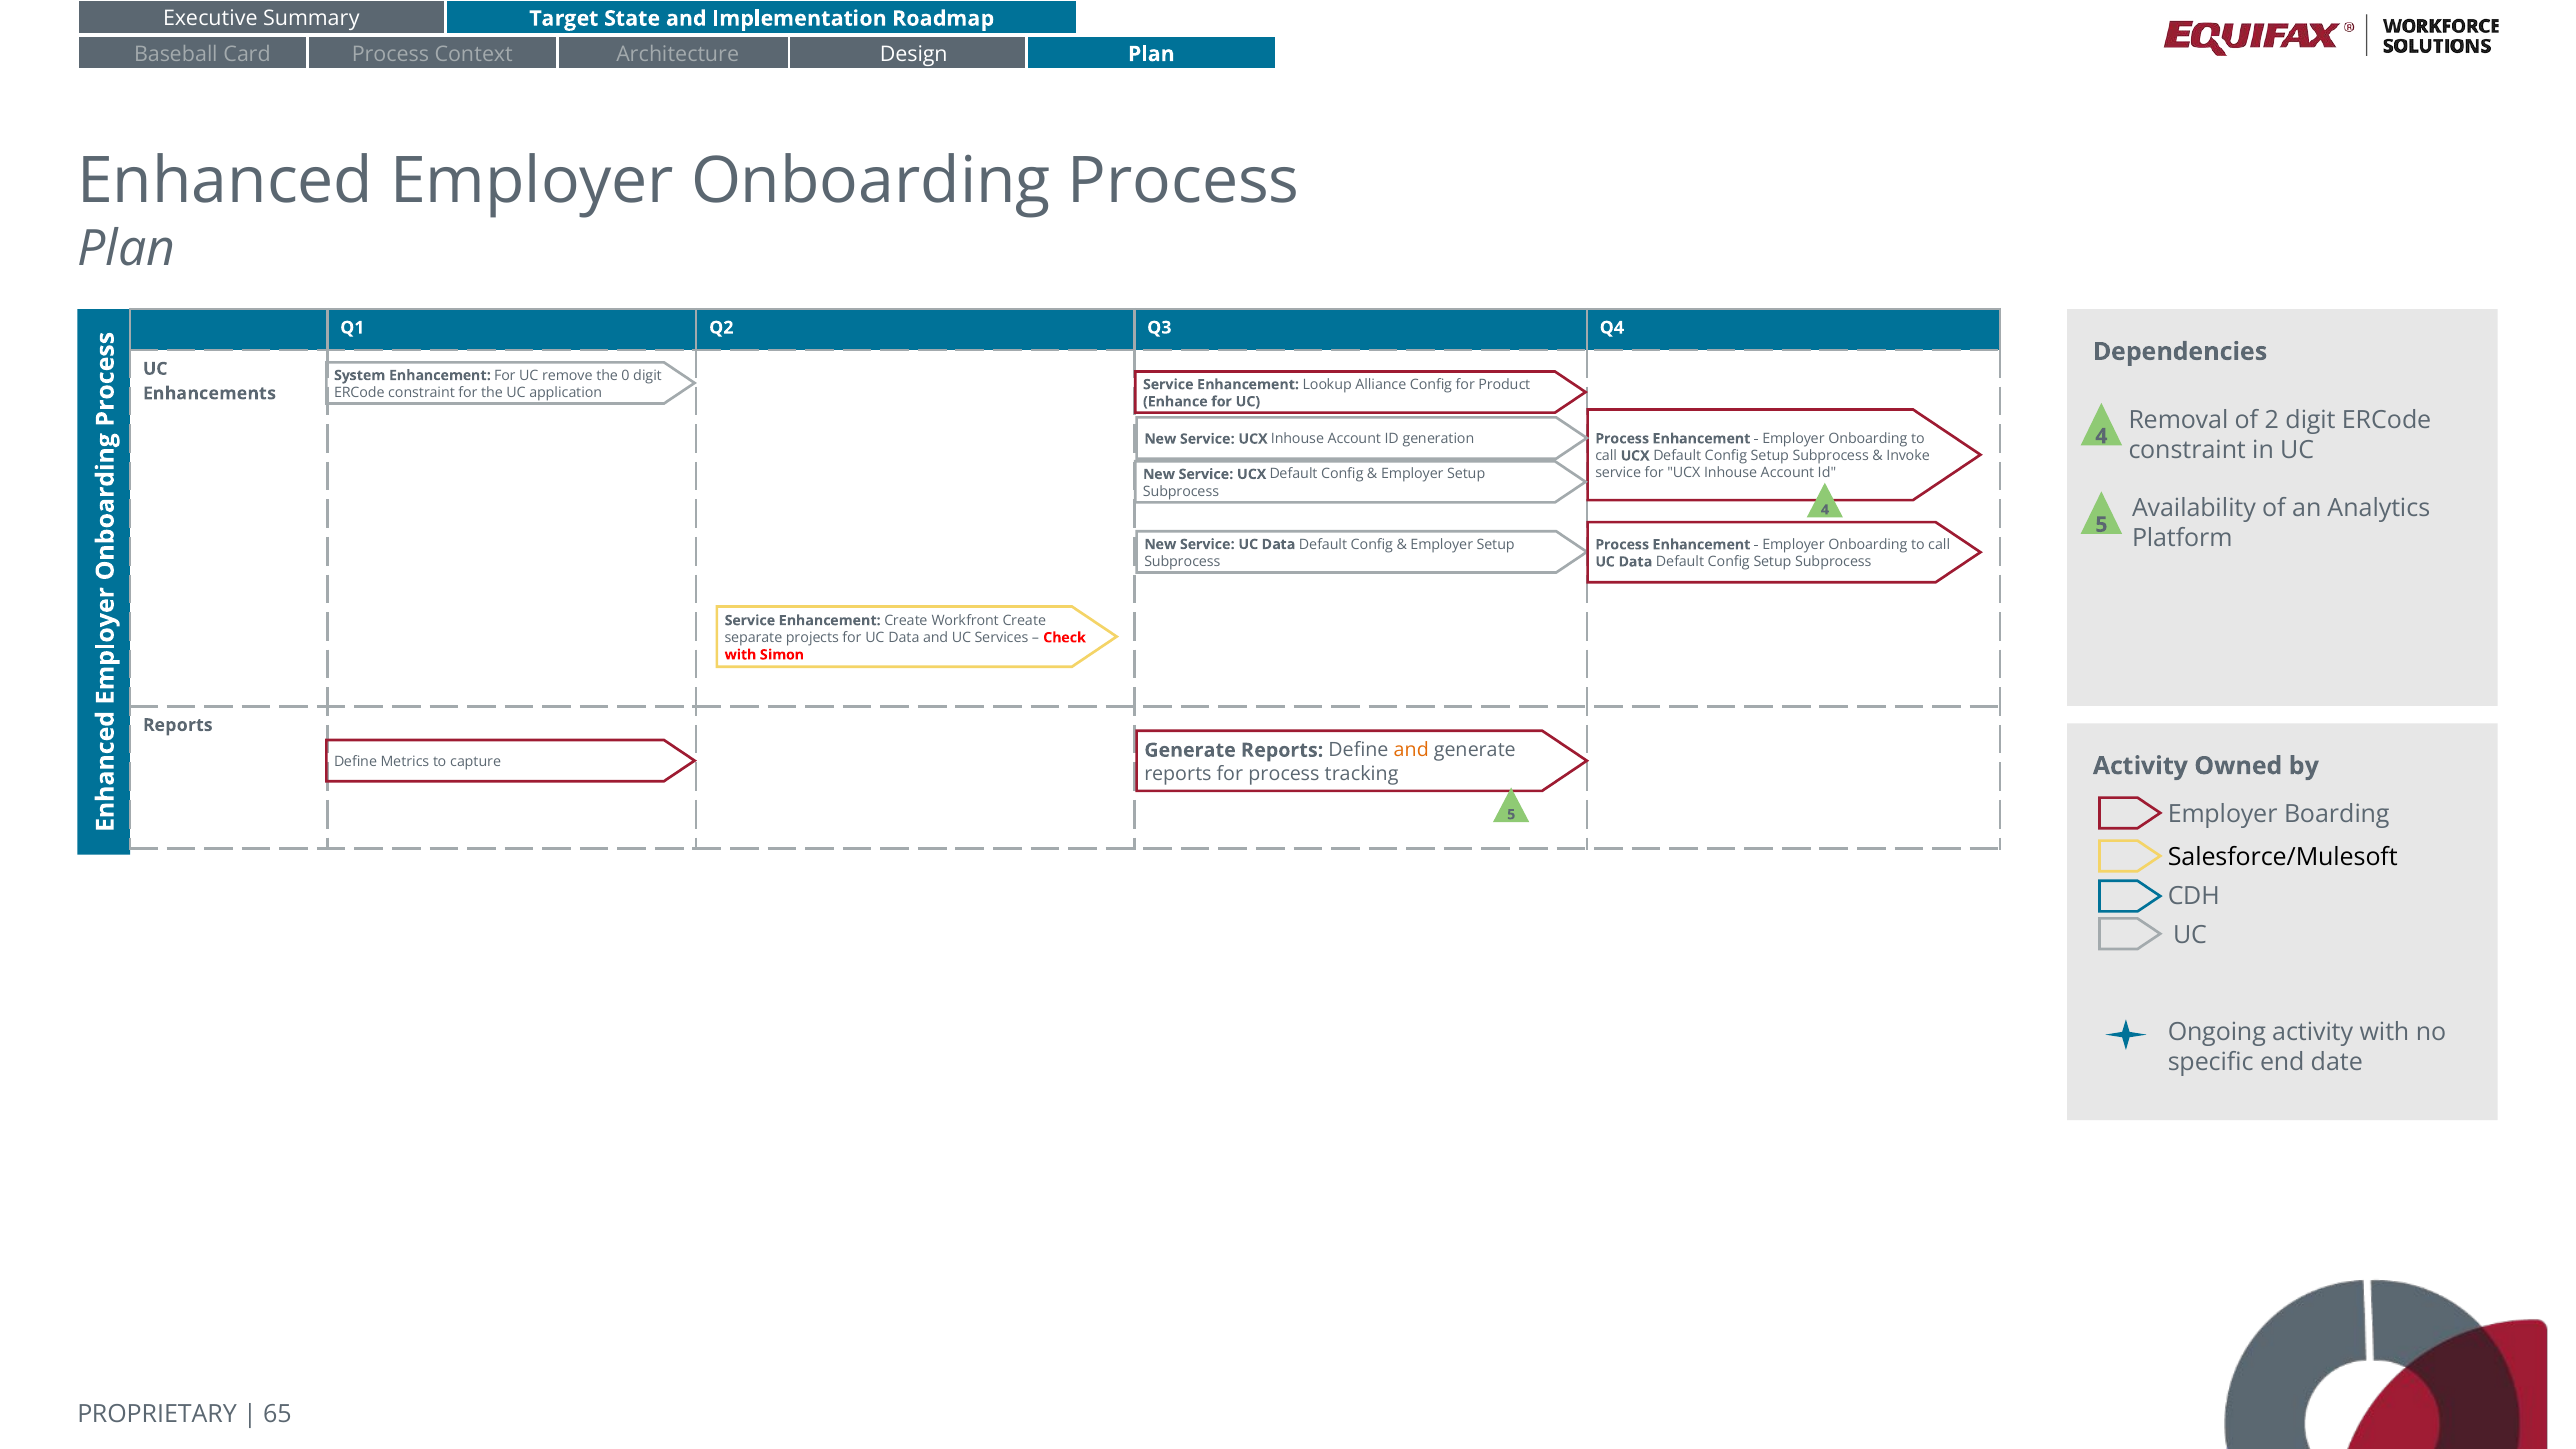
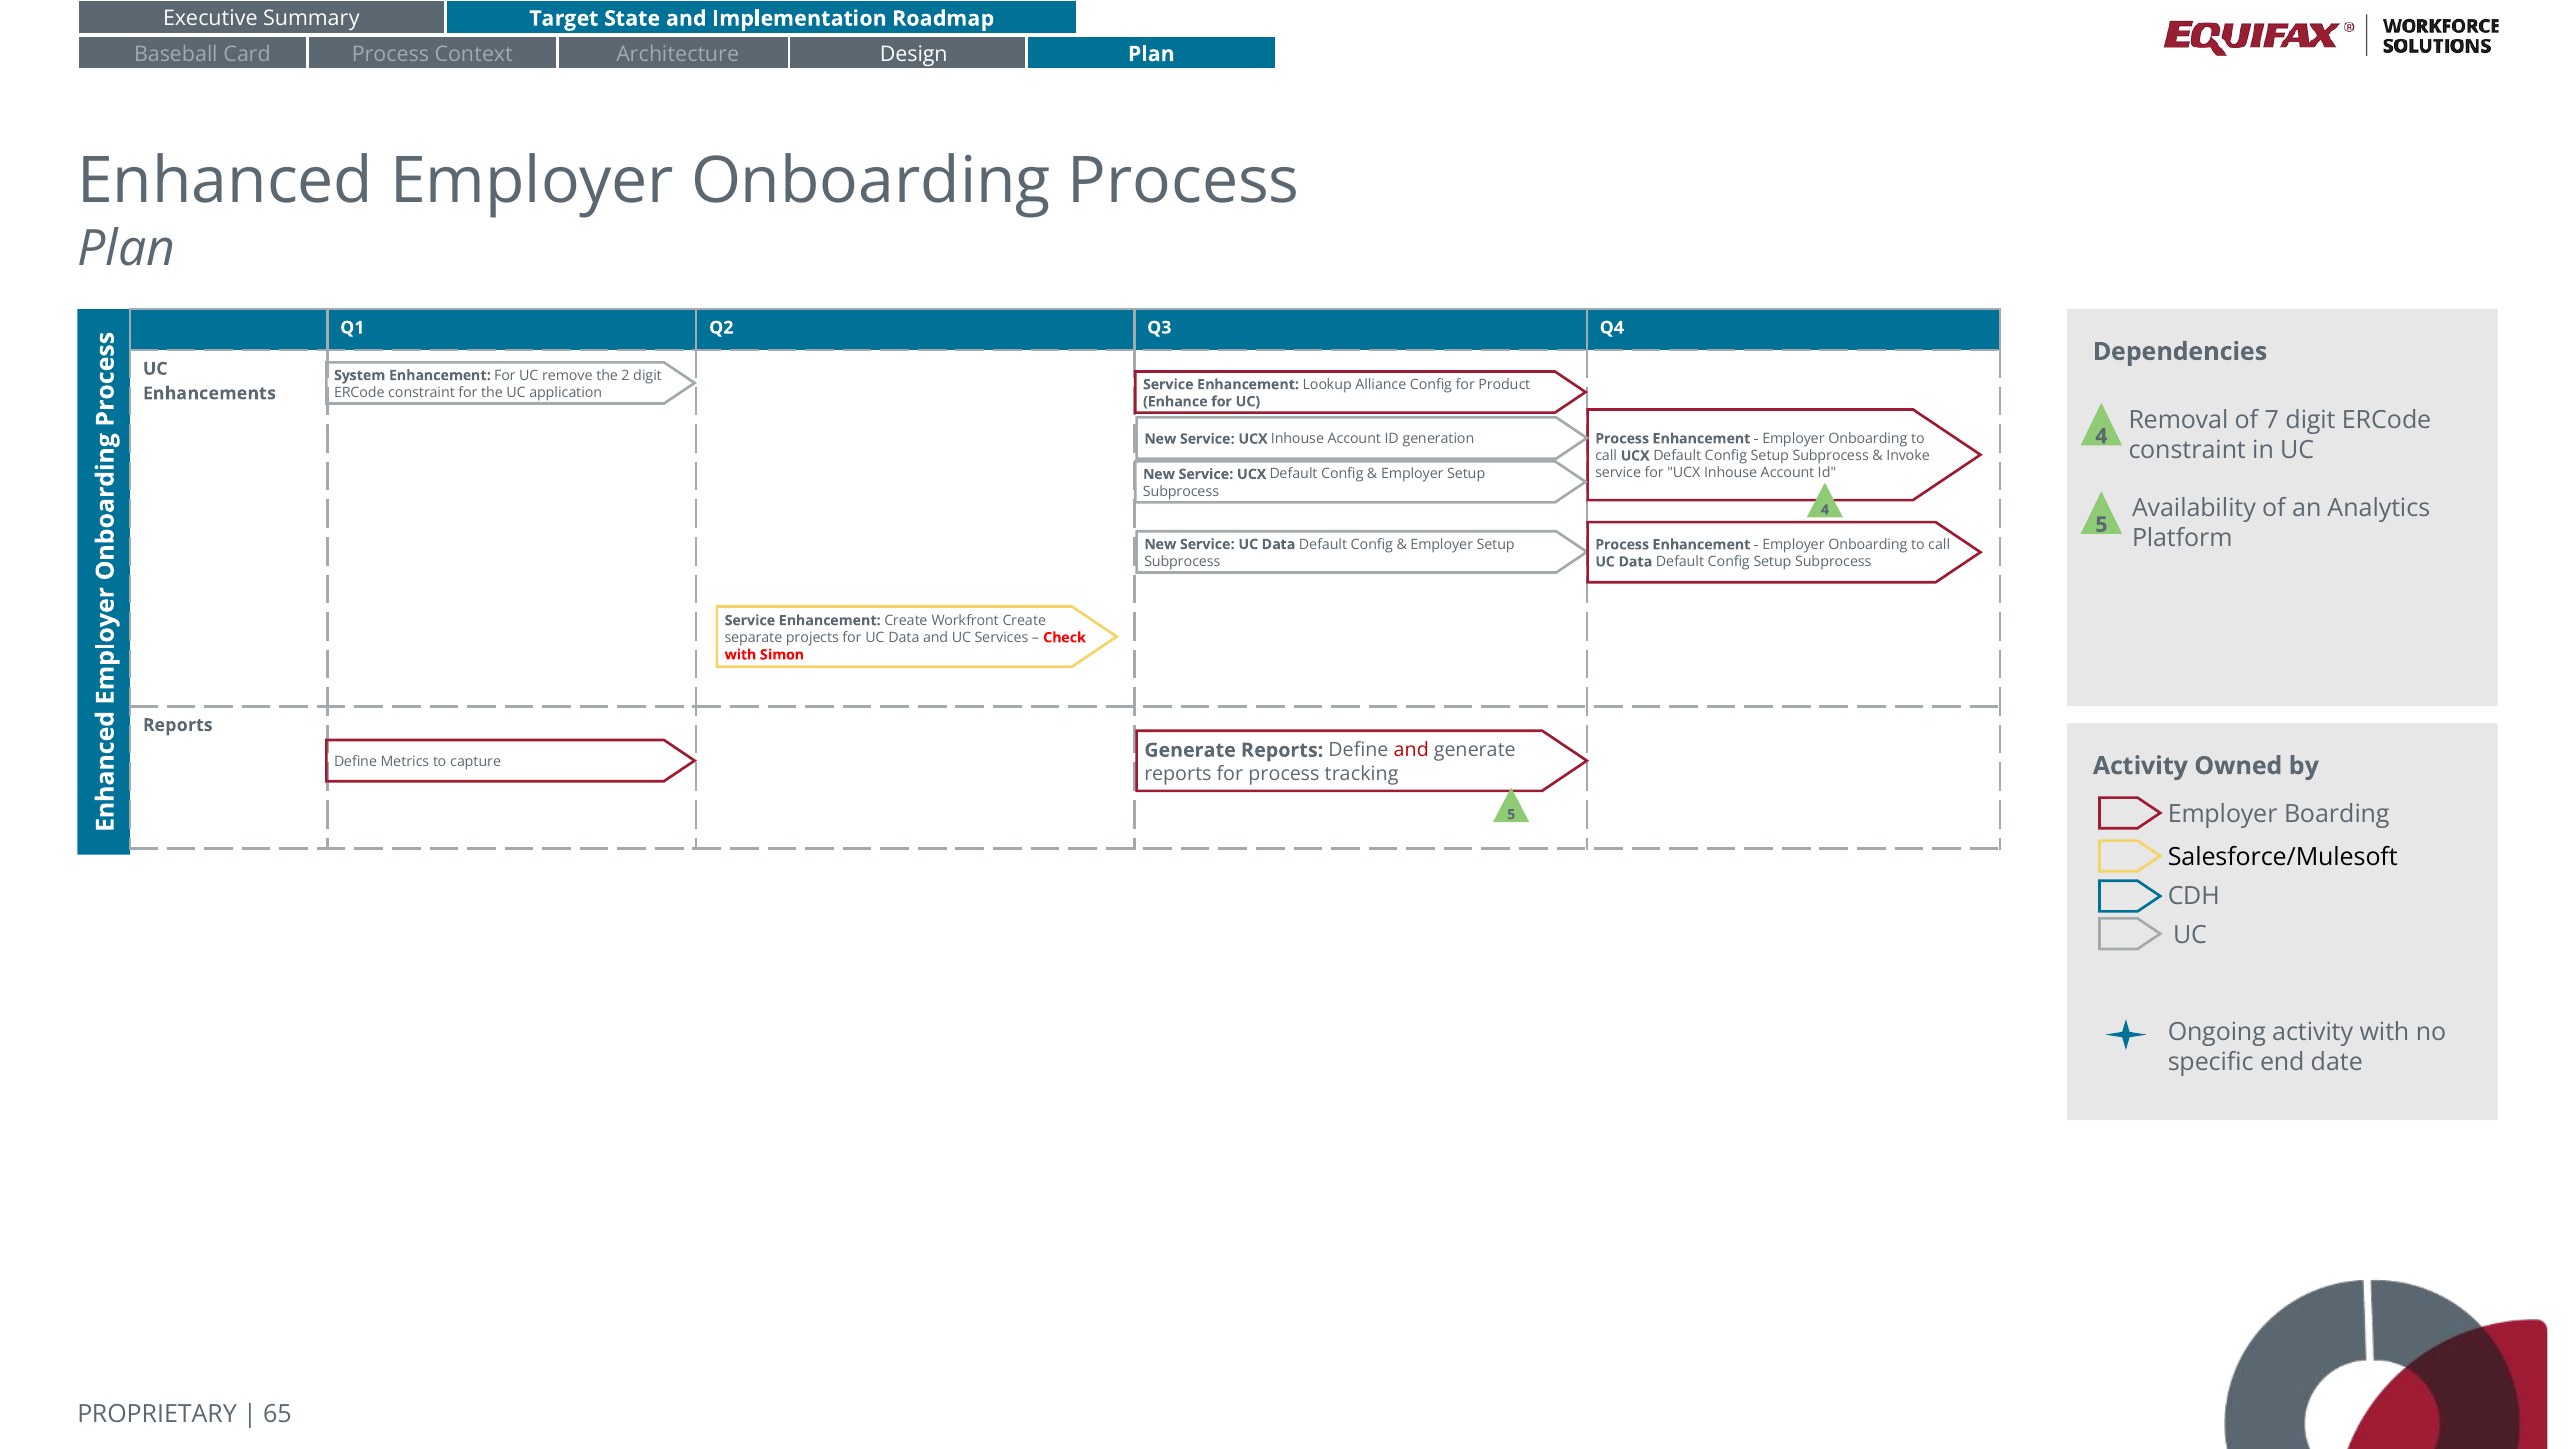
0: 0 -> 2 (626, 375)
2: 2 -> 7 (2272, 421)
and colour: orange -> red (1411, 750)
